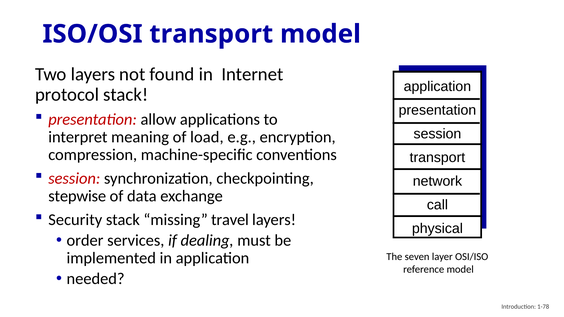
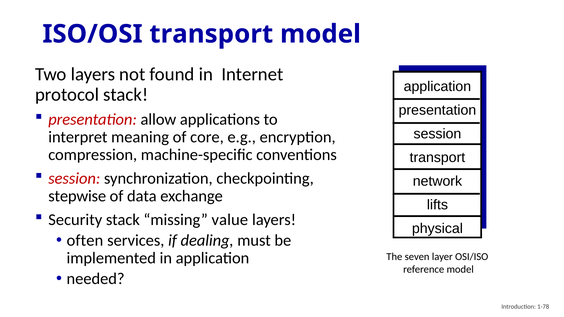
load: load -> core (207, 137)
call: call -> lifts (437, 205)
travel: travel -> value (230, 220)
order: order -> often (85, 241)
